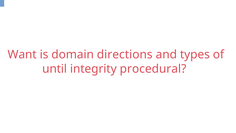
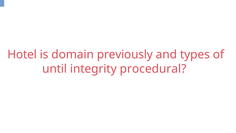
Want: Want -> Hotel (22, 54)
directions: directions -> previously (125, 54)
